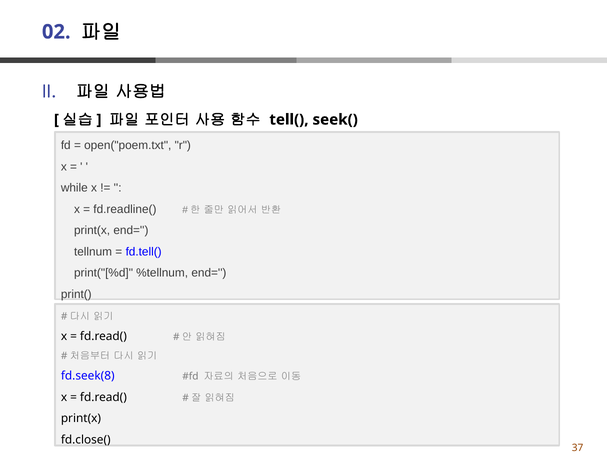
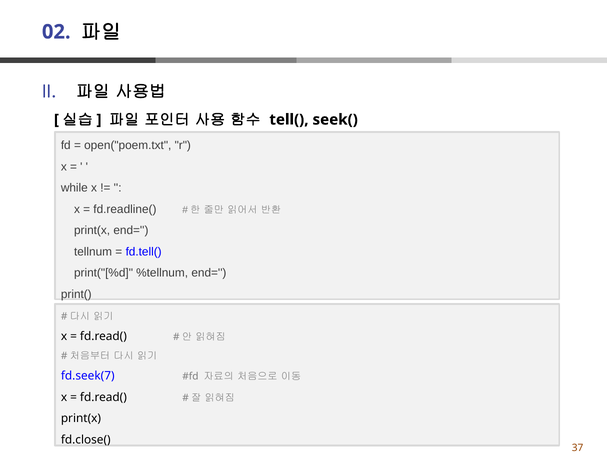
fd.seek(8: fd.seek(8 -> fd.seek(7 (88, 376)
